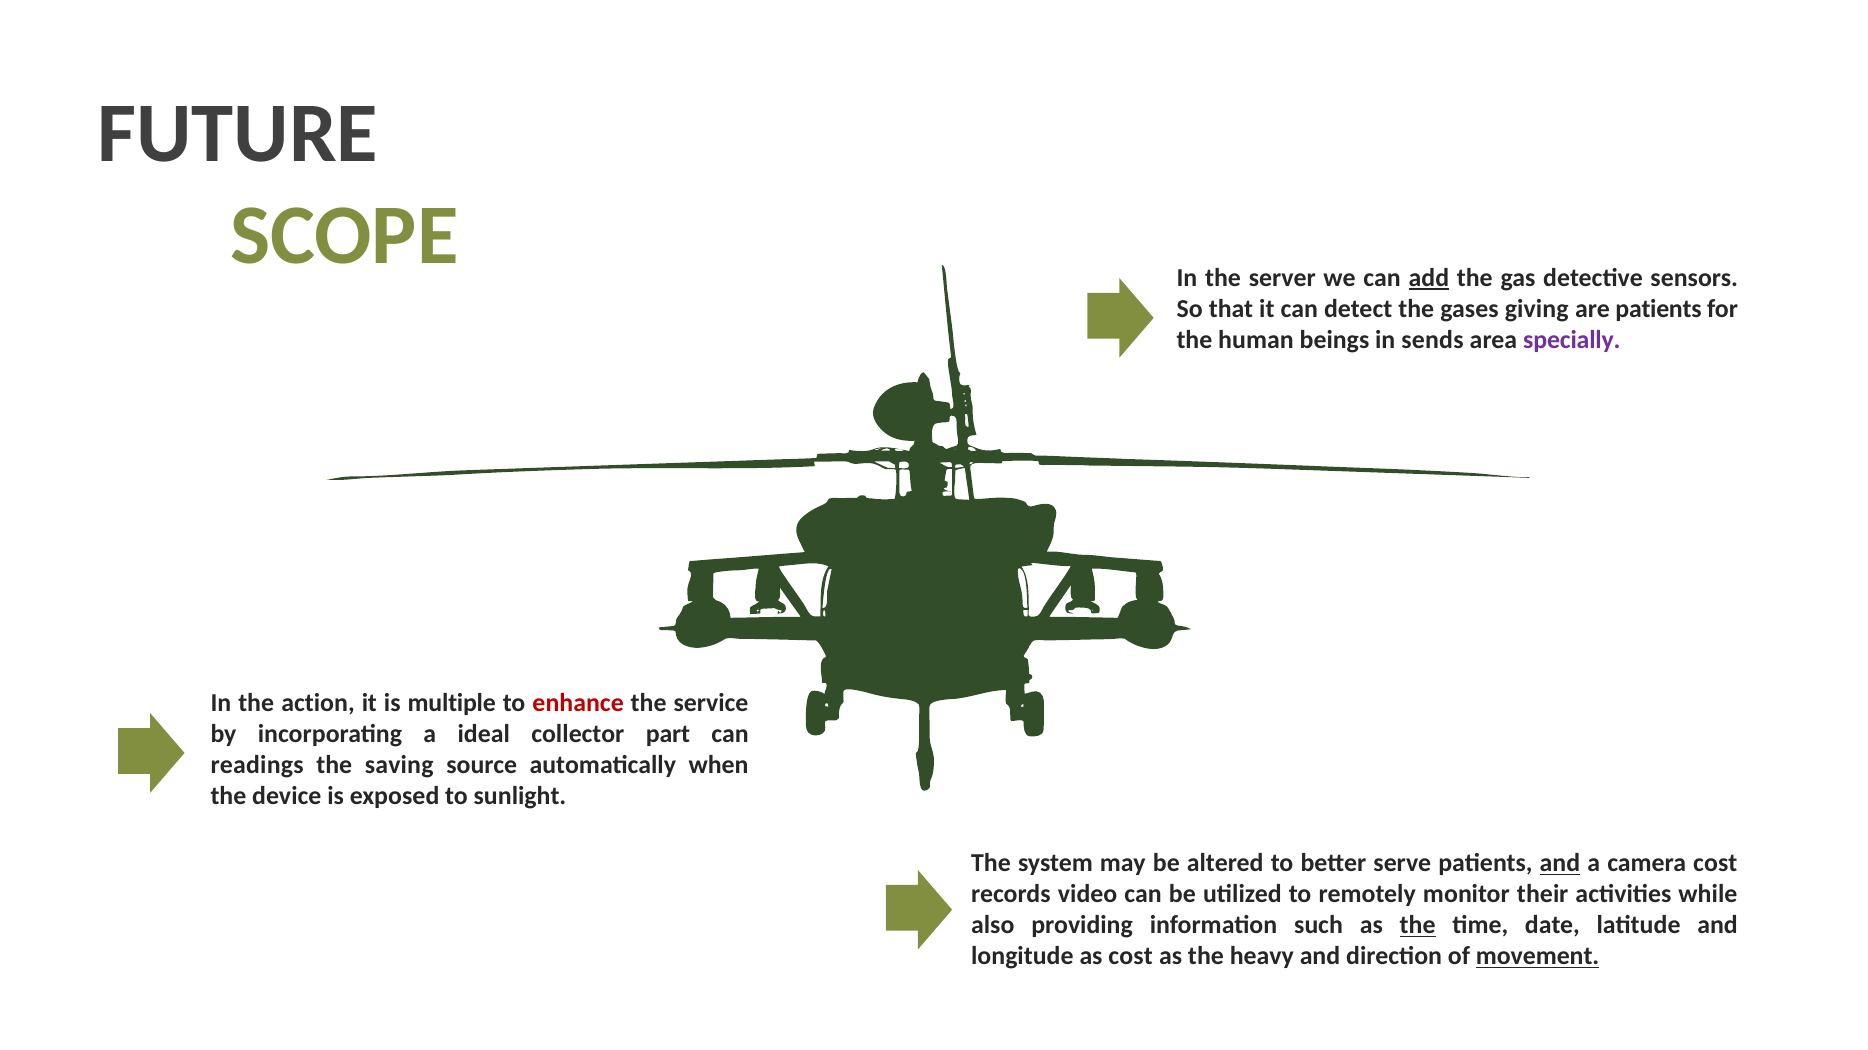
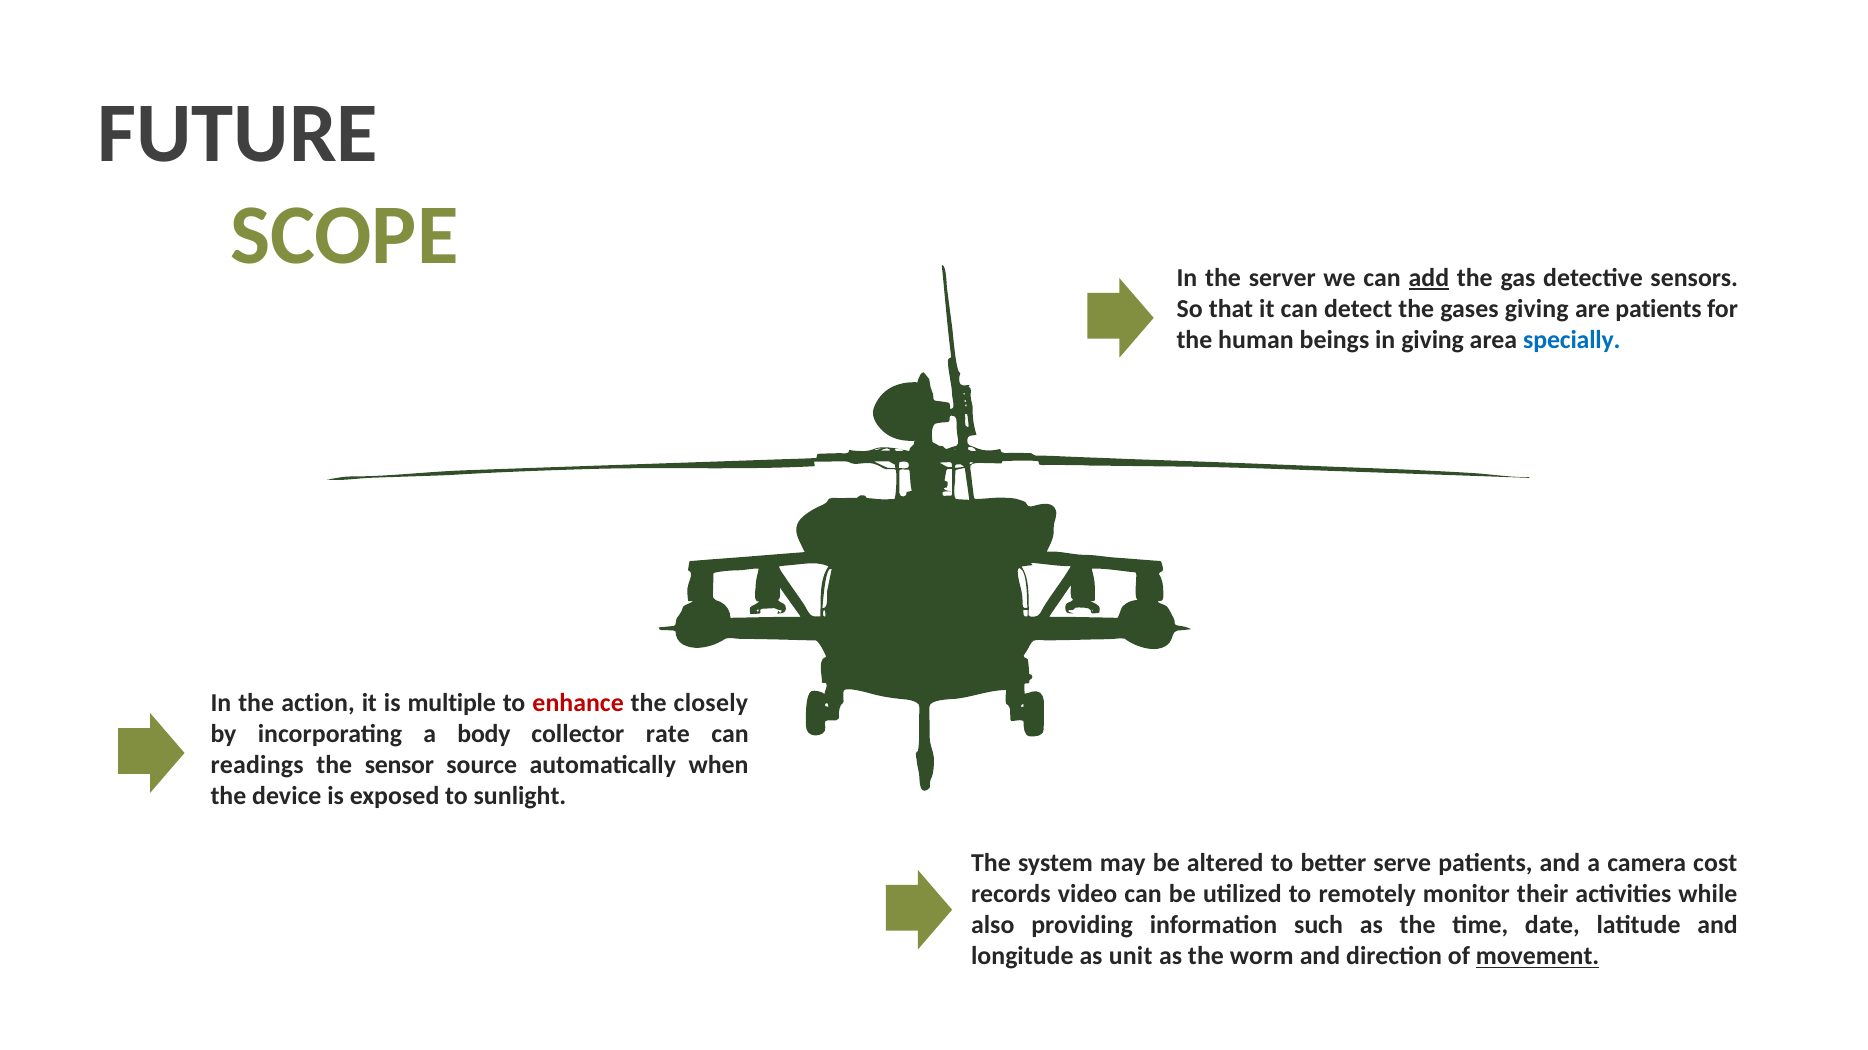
in sends: sends -> giving (1433, 340)
specially colour: purple -> blue (1572, 340)
service: service -> closely (711, 704)
ideal: ideal -> body (484, 735)
part: part -> rate (668, 735)
saving: saving -> sensor (399, 766)
and underline: present -> none (1560, 864)
the underline: present -> none (1418, 926)
as cost: cost -> unit (1131, 957)
heavy: heavy -> worm (1262, 957)
